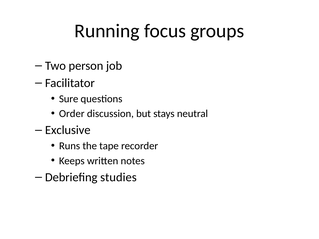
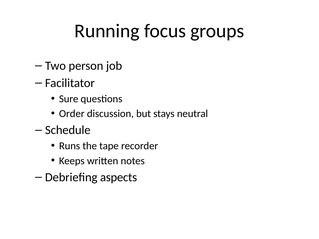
Exclusive: Exclusive -> Schedule (68, 130)
studies: studies -> aspects (119, 177)
